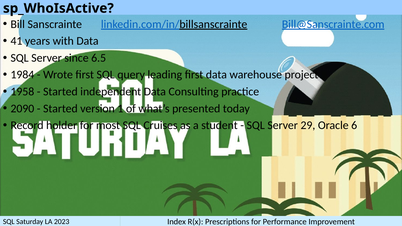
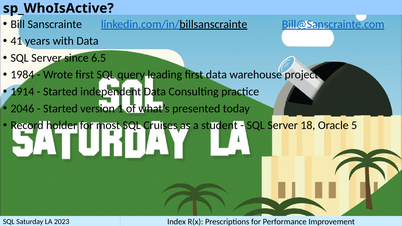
1958: 1958 -> 1914 (22, 92)
2090: 2090 -> 2046 (22, 109)
29: 29 -> 18 (308, 125)
6: 6 -> 5 (354, 125)
